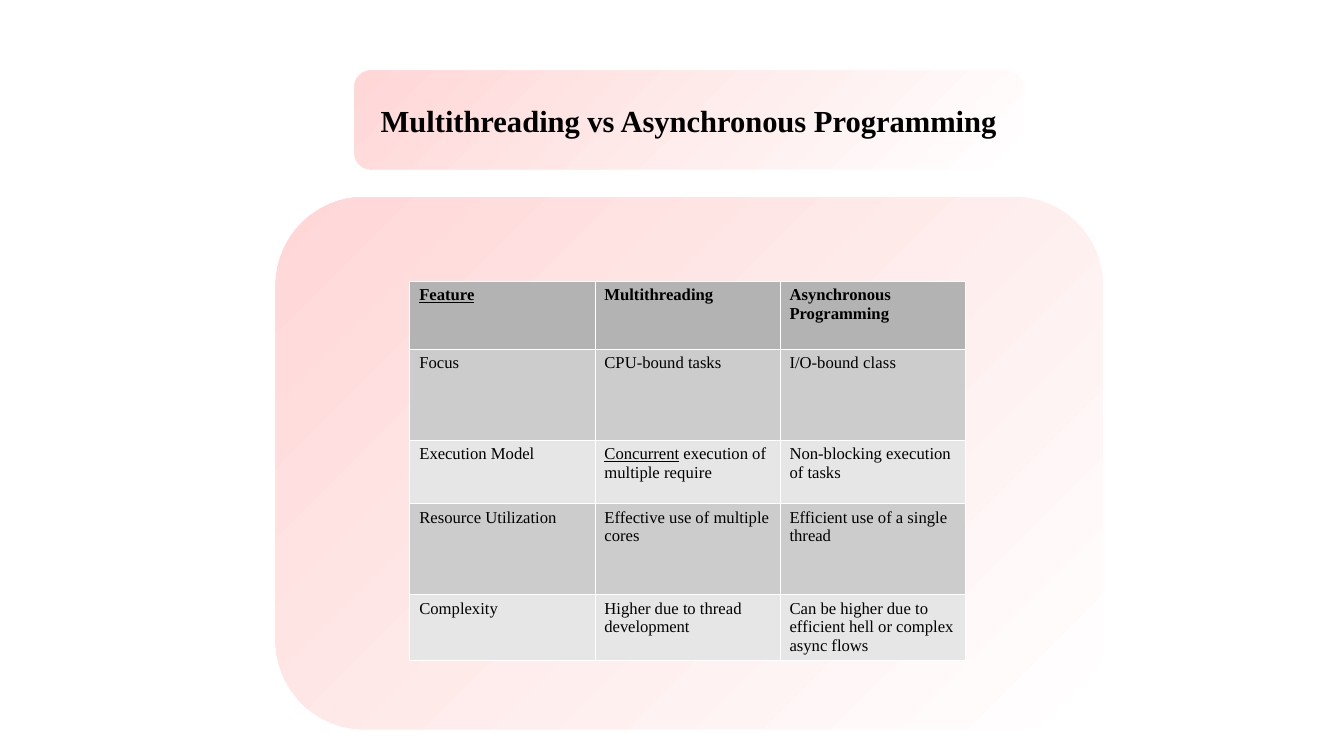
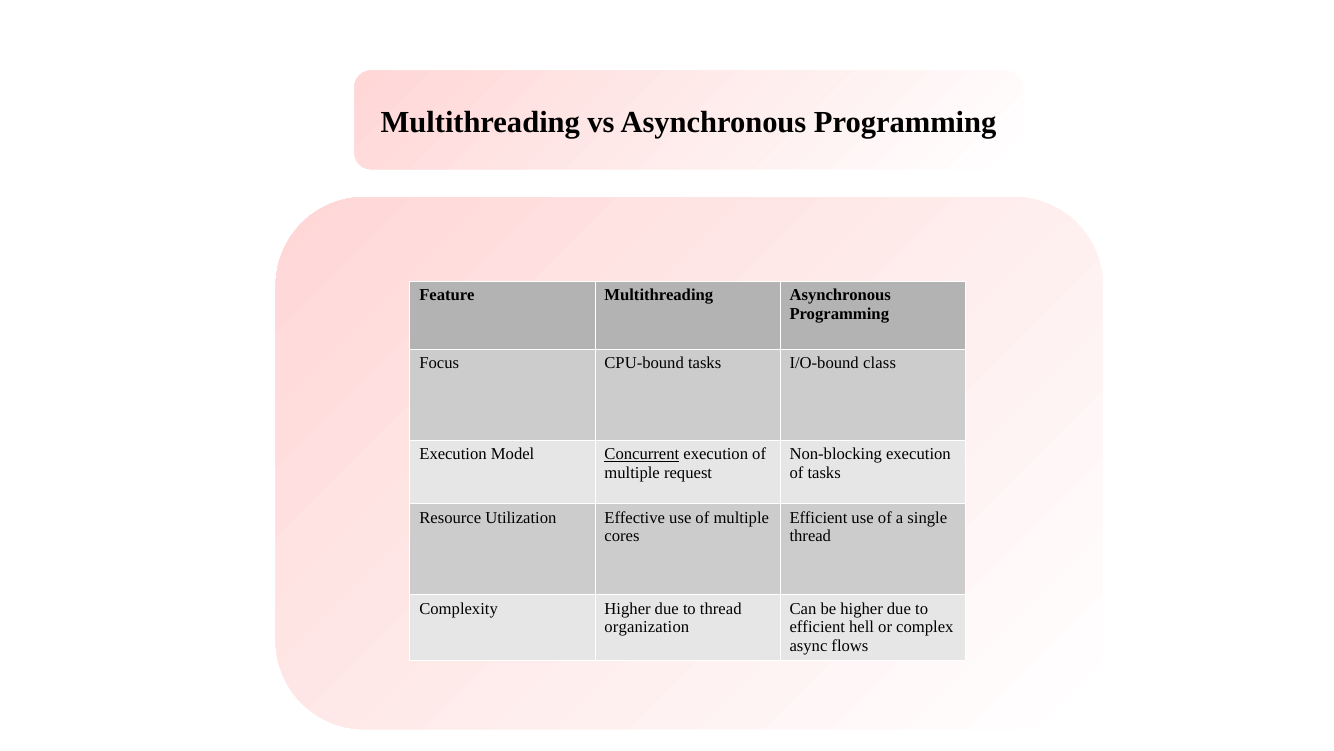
Feature underline: present -> none (447, 295)
require: require -> request (688, 472)
development: development -> organization (647, 627)
